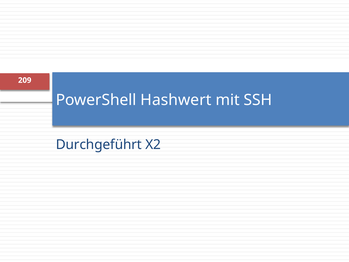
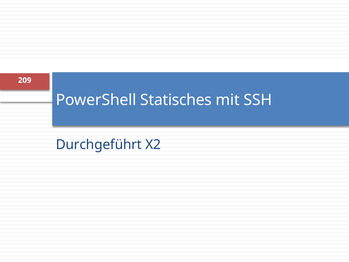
Hashwert: Hashwert -> Statisches (176, 100)
